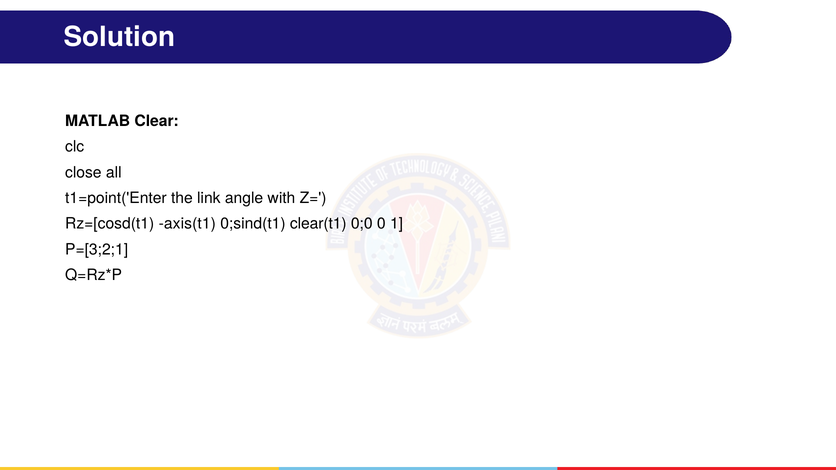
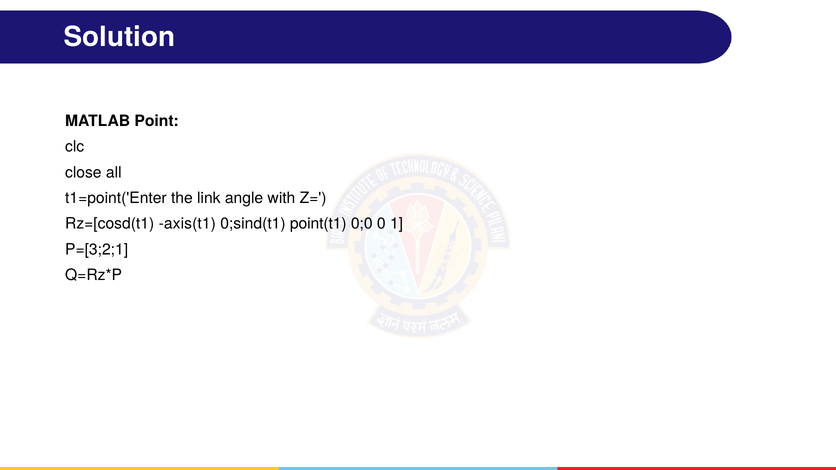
Clear: Clear -> Point (157, 121)
clear(t1: clear(t1 -> point(t1 (318, 224)
